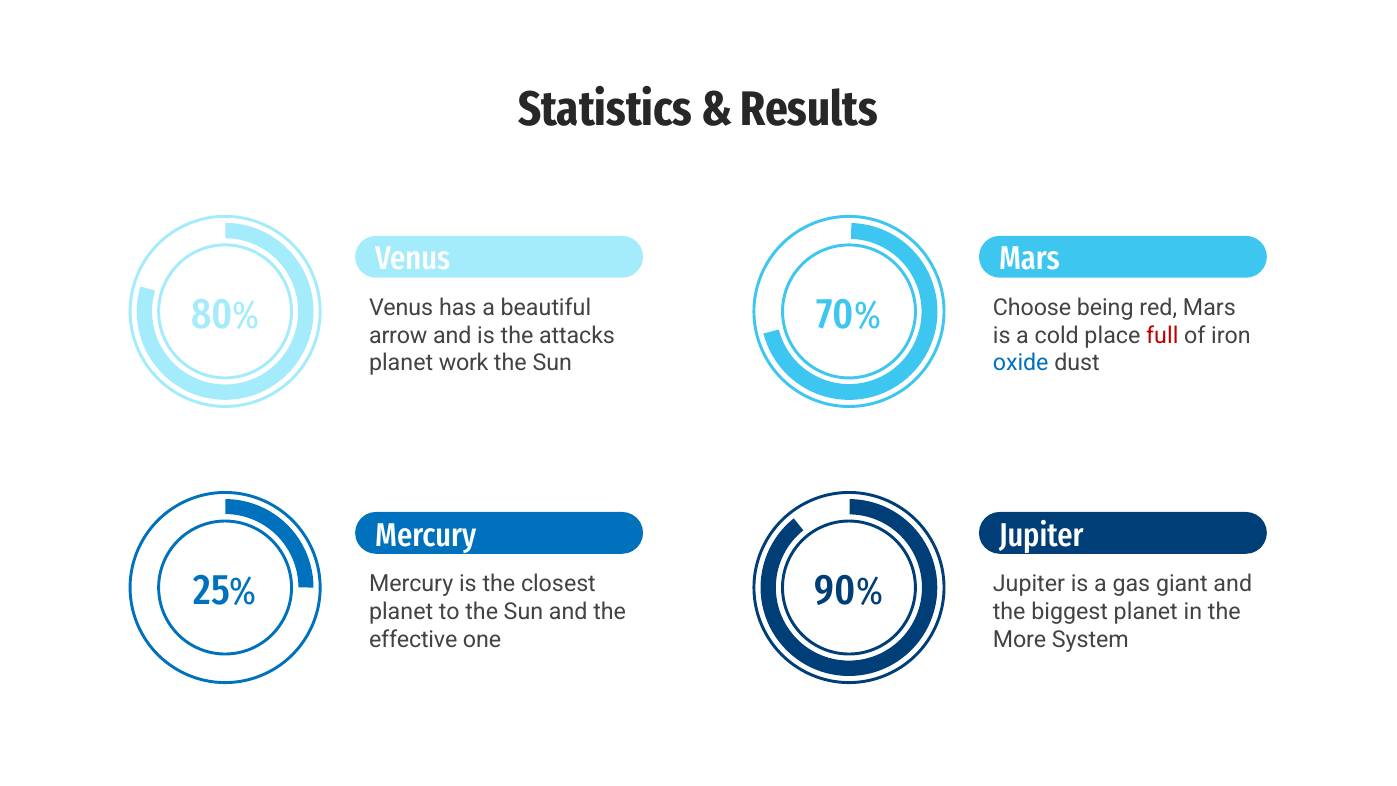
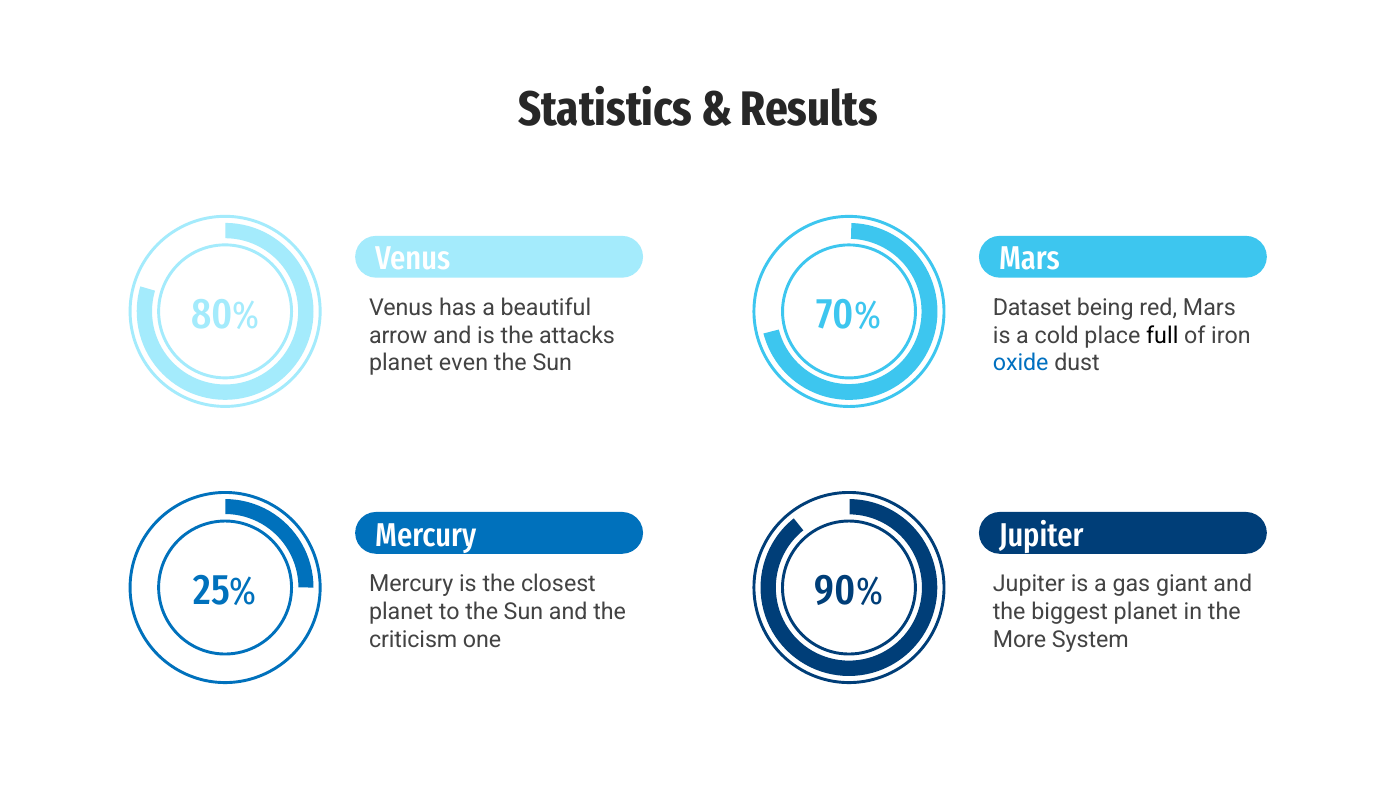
Choose: Choose -> Dataset (1032, 307)
full colour: red -> black (1162, 335)
work: work -> even (463, 363)
effective: effective -> criticism (413, 639)
